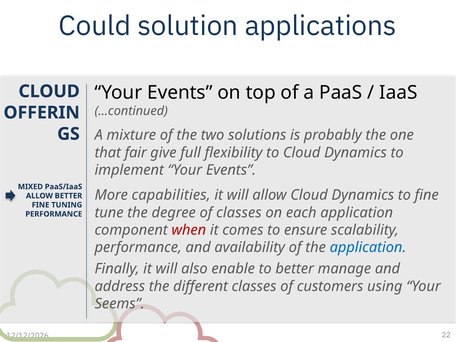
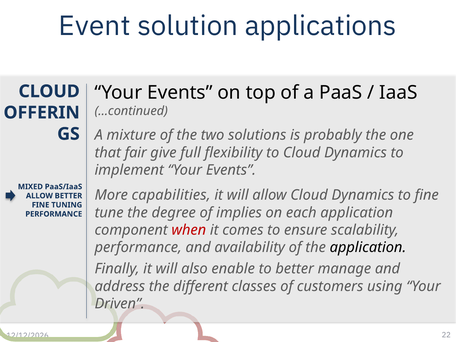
Could: Could -> Event (95, 26)
of classes: classes -> implies (239, 213)
application colour: blue -> black (368, 247)
Seems: Seems -> Driven (120, 304)
